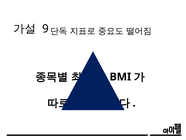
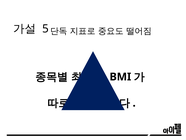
9: 9 -> 5 (45, 29)
